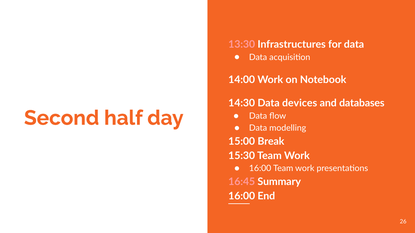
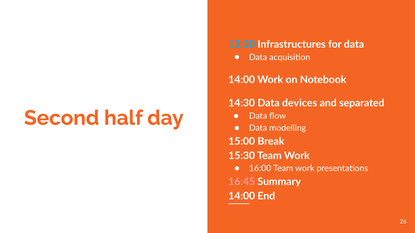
13:30 colour: pink -> light blue (242, 44)
databases: databases -> separated (362, 103)
16:00: 16:00 -> 14:00 (242, 196)
